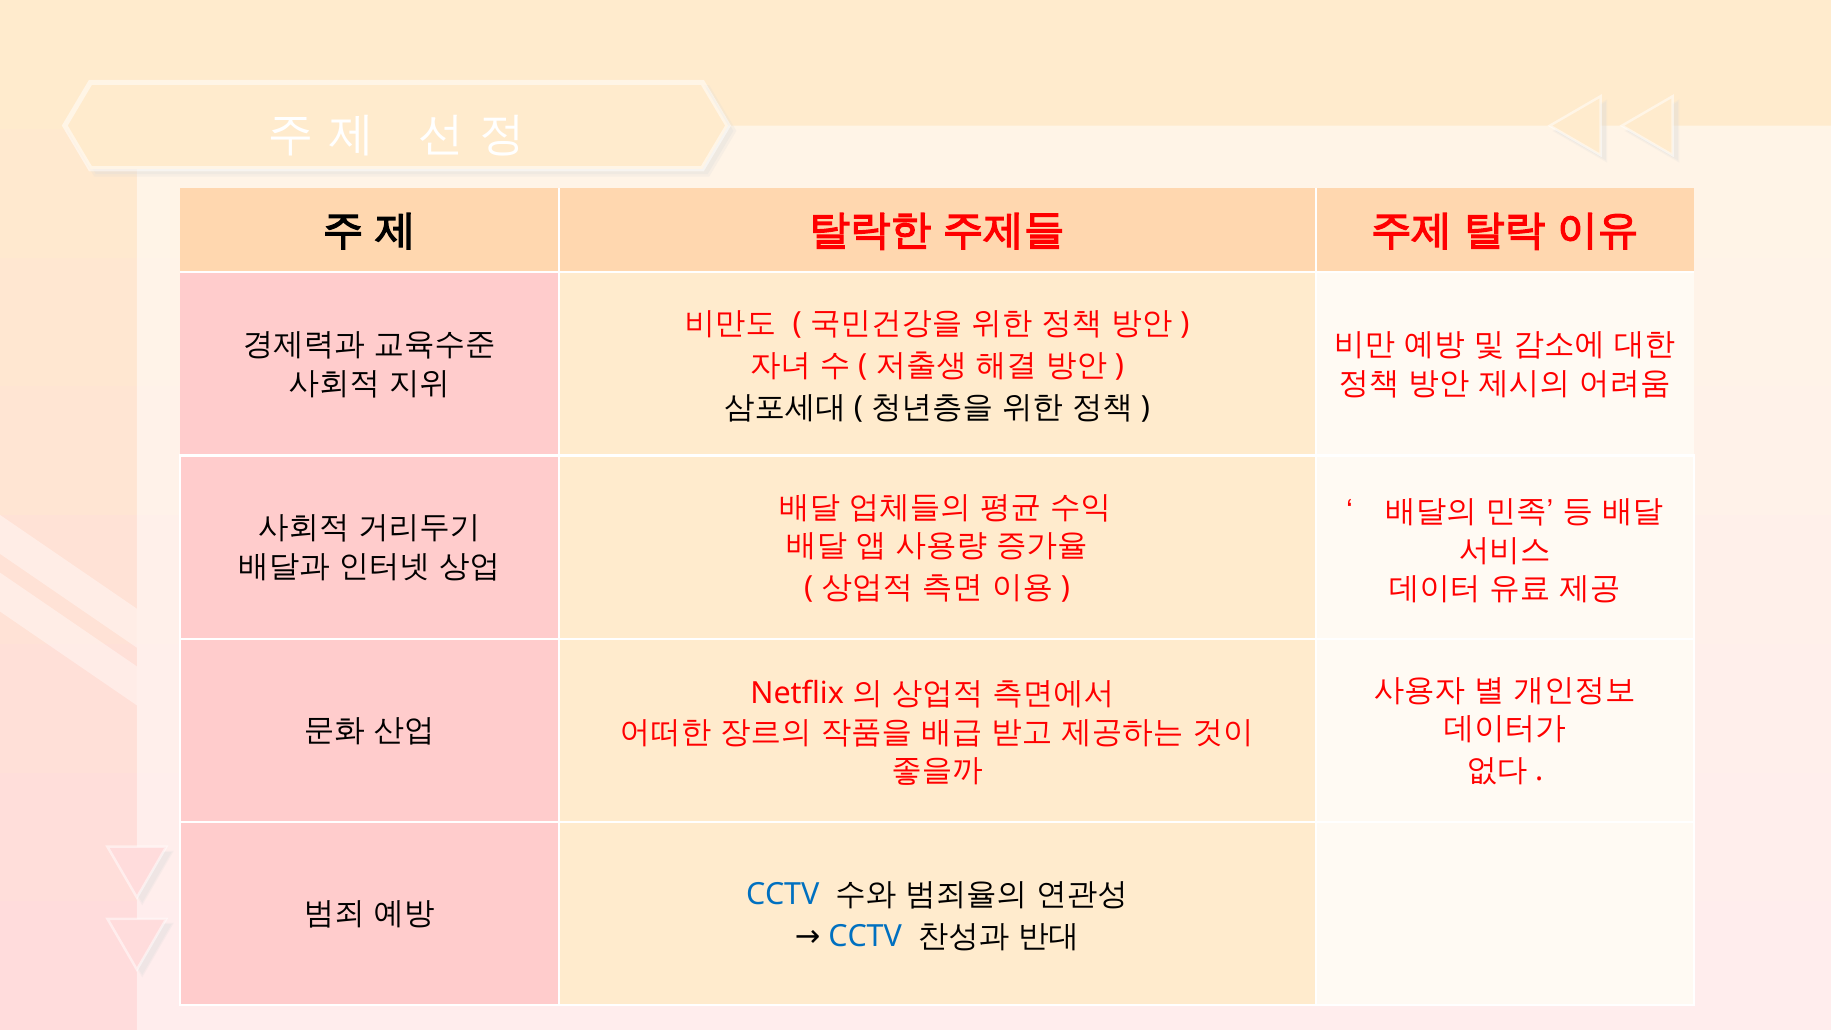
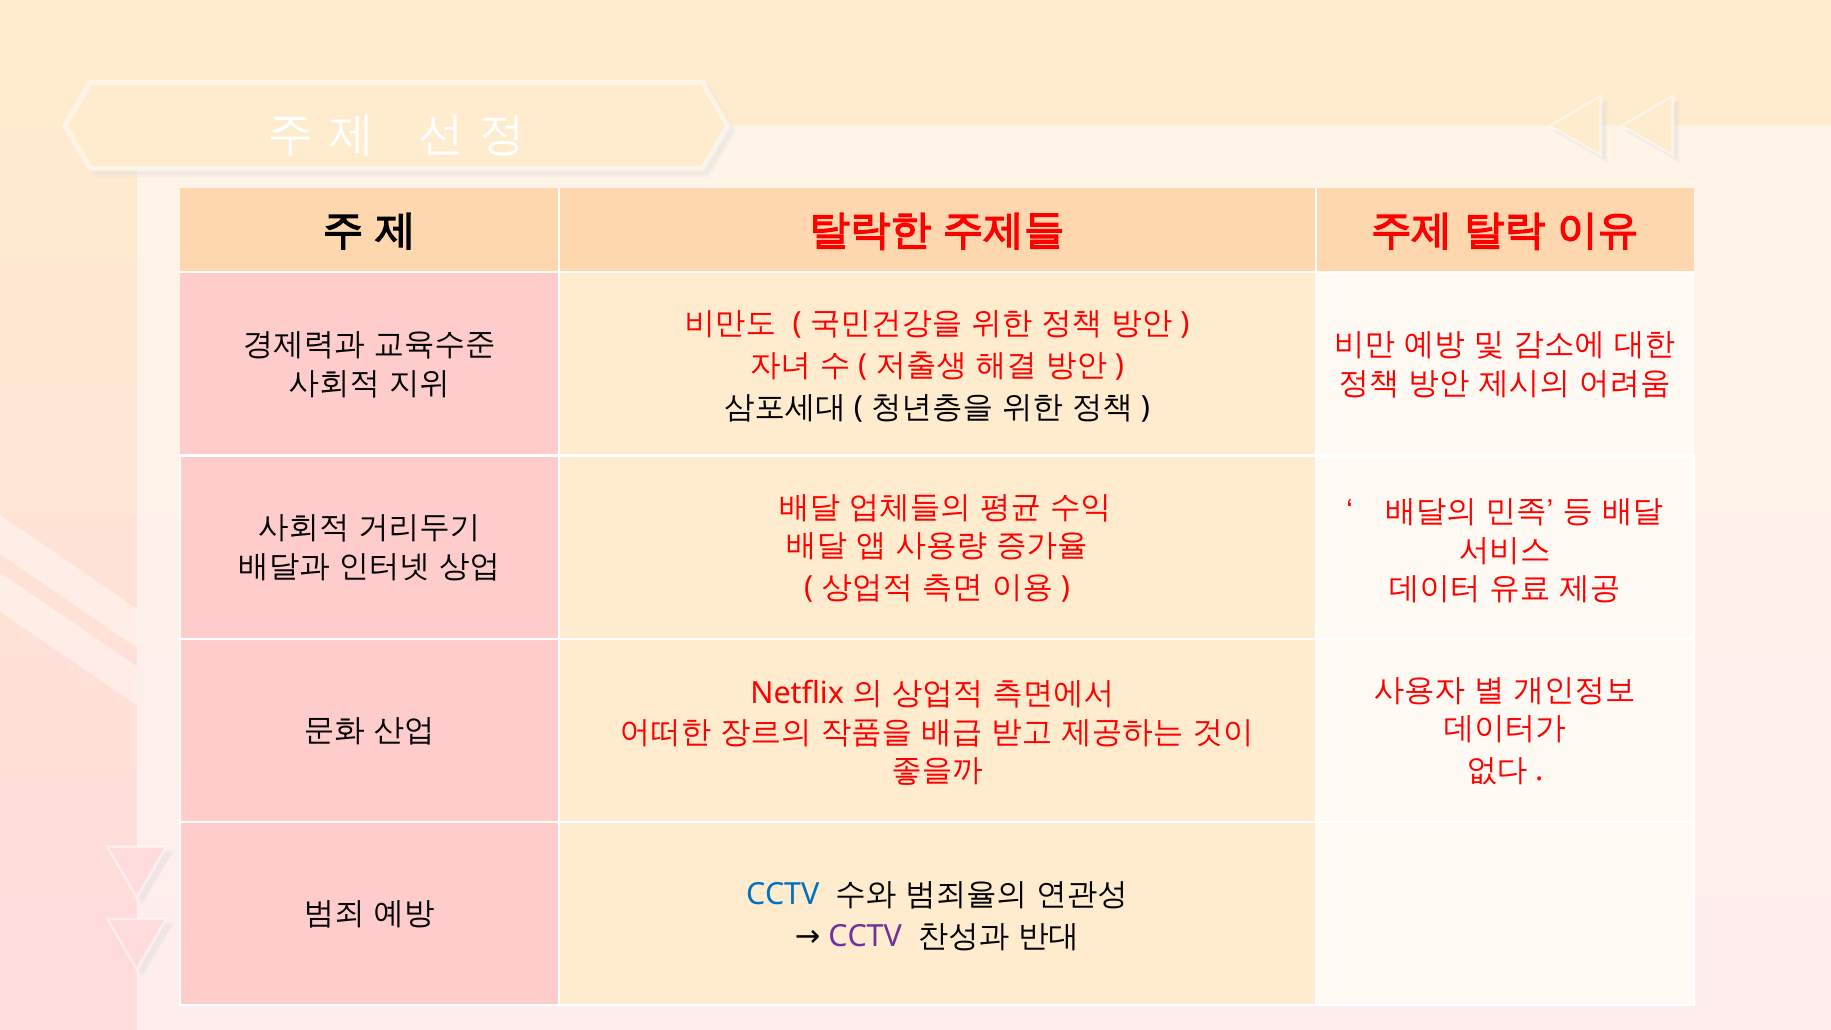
CCTV colour: blue -> purple (865, 936)
